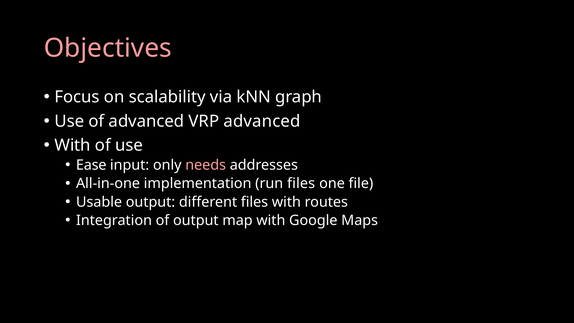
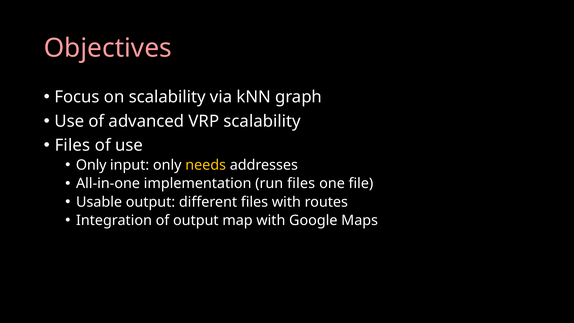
VRP advanced: advanced -> scalability (262, 121)
With: With -> Files (72, 145)
Ease: Ease -> Only (91, 165)
needs colour: pink -> yellow (206, 165)
